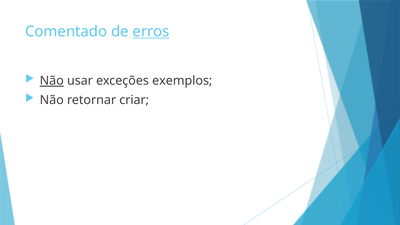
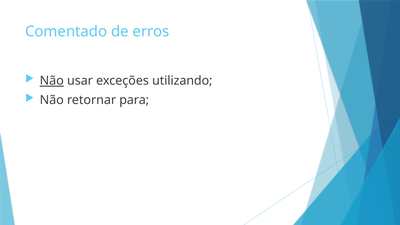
erros underline: present -> none (151, 32)
exemplos: exemplos -> utilizando (182, 81)
criar: criar -> para (134, 100)
